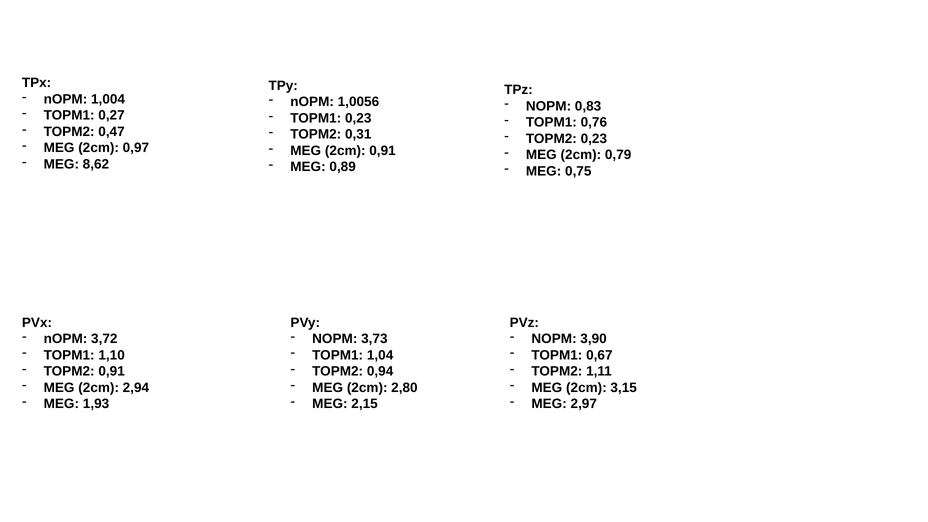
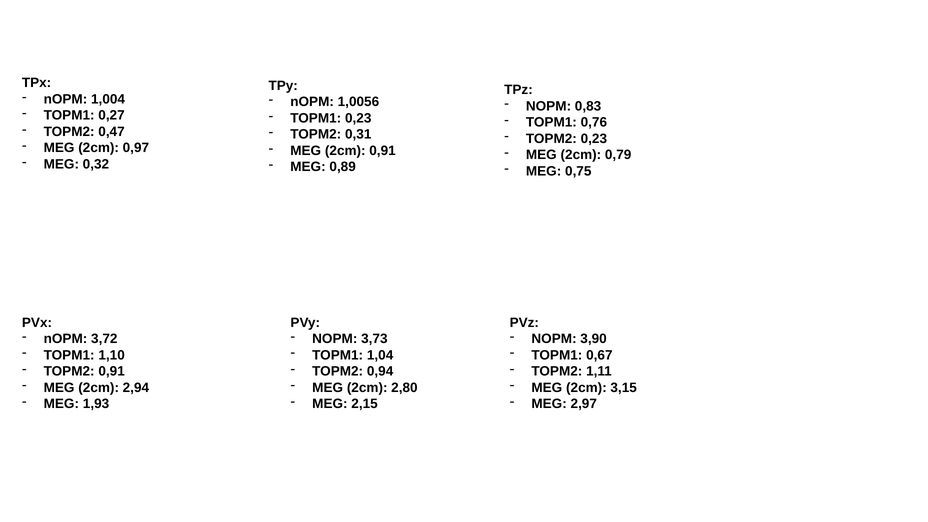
8,62: 8,62 -> 0,32 (96, 164)
